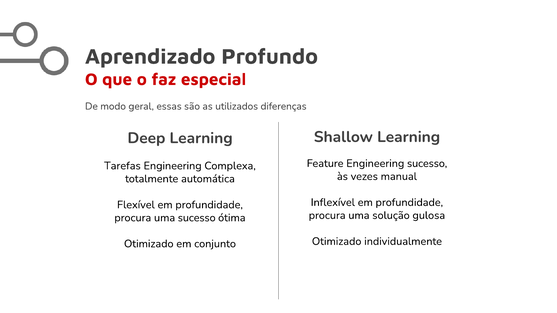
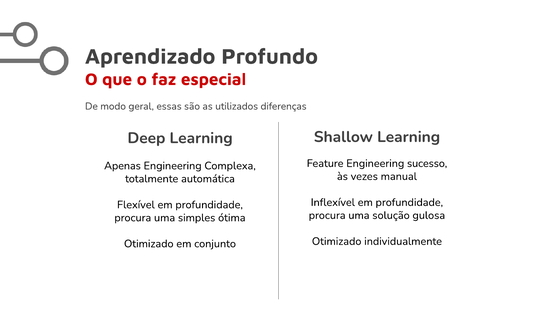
Tarefas: Tarefas -> Apenas (122, 166)
uma sucesso: sucesso -> simples (197, 218)
